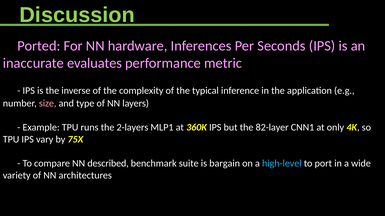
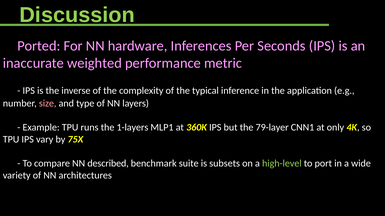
evaluates: evaluates -> weighted (94, 63)
2-layers: 2-layers -> 1-layers (132, 128)
82-layer: 82-layer -> 79-layer (272, 128)
bargain: bargain -> subsets (225, 164)
high-level colour: light blue -> light green (282, 164)
